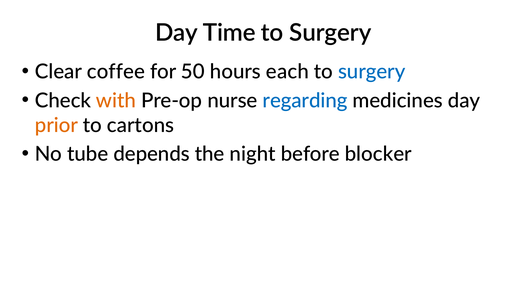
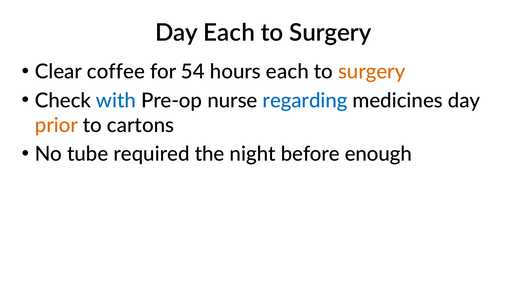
Day Time: Time -> Each (229, 33)
50: 50 -> 54 (193, 72)
surgery colour: blue -> orange (372, 72)
with colour: orange -> blue (116, 101)
depends: depends -> required (152, 154)
blocker: blocker -> enough (378, 154)
